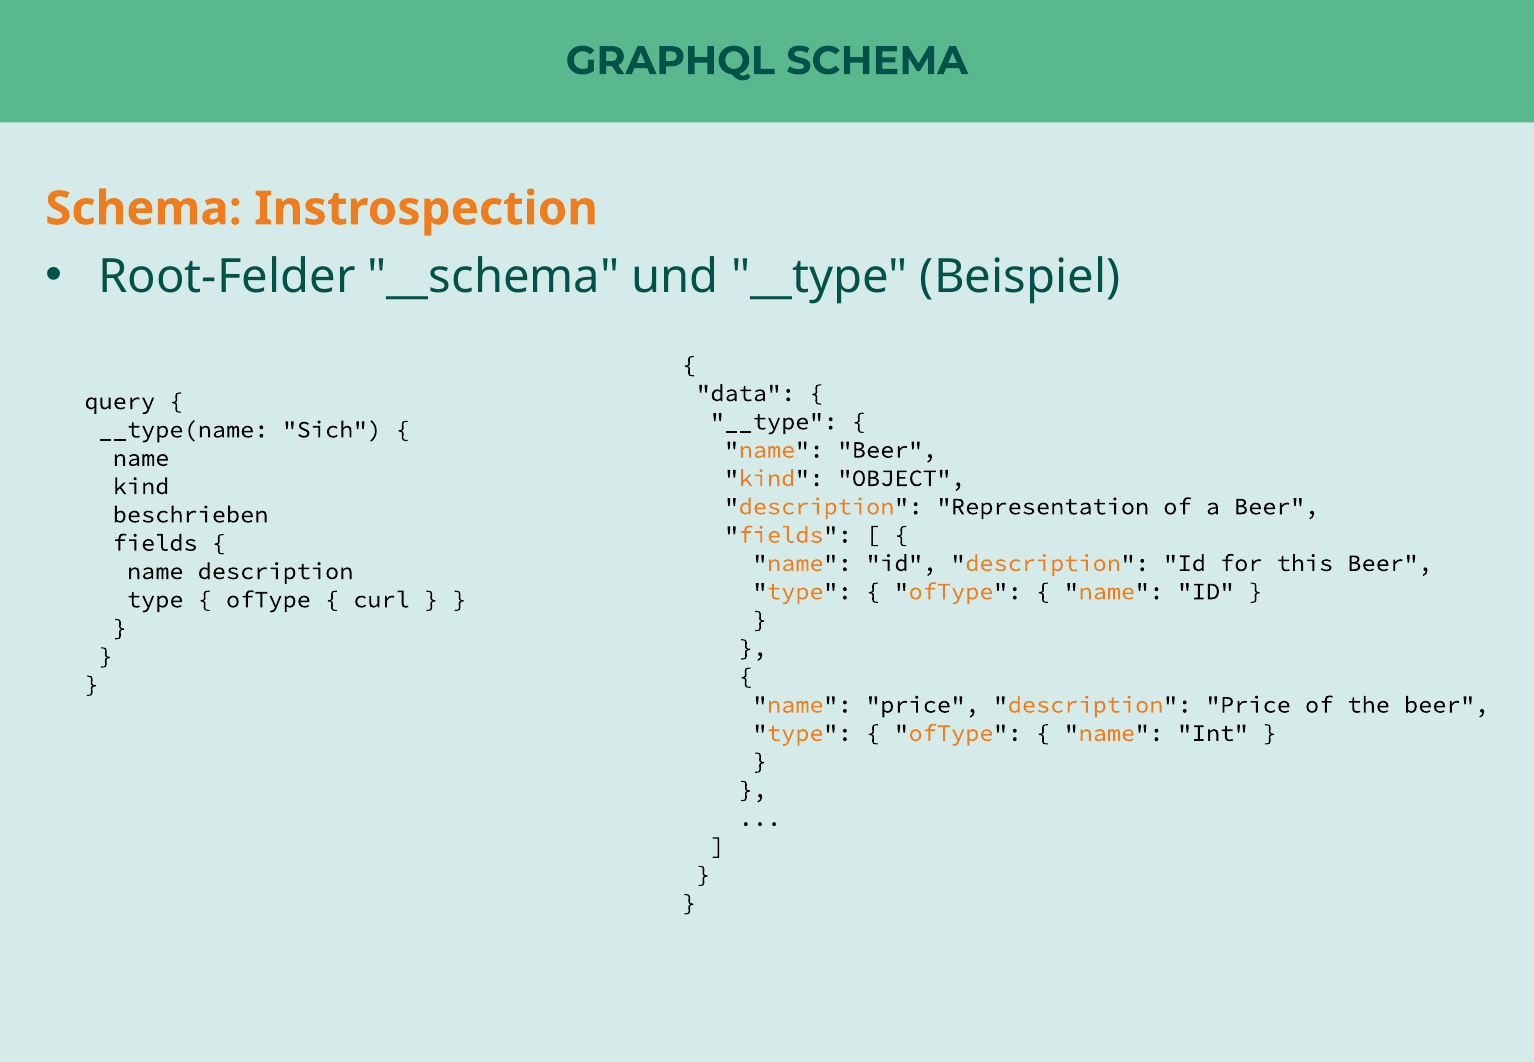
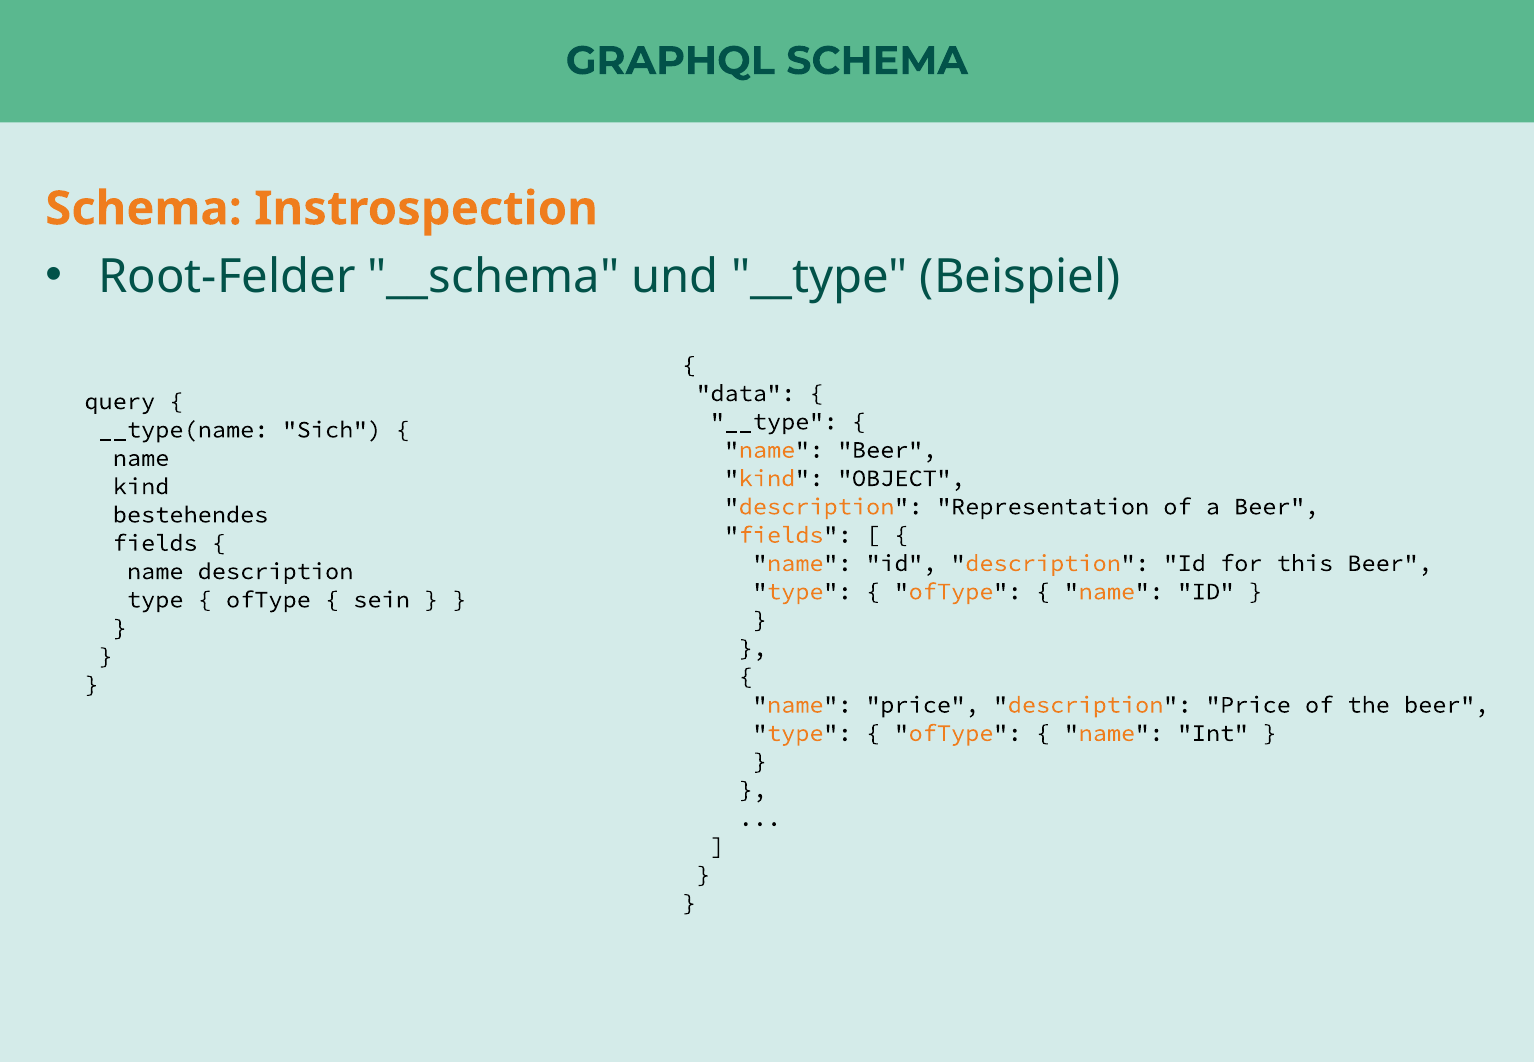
beschrieben: beschrieben -> bestehendes (191, 515)
curl: curl -> sein (382, 600)
